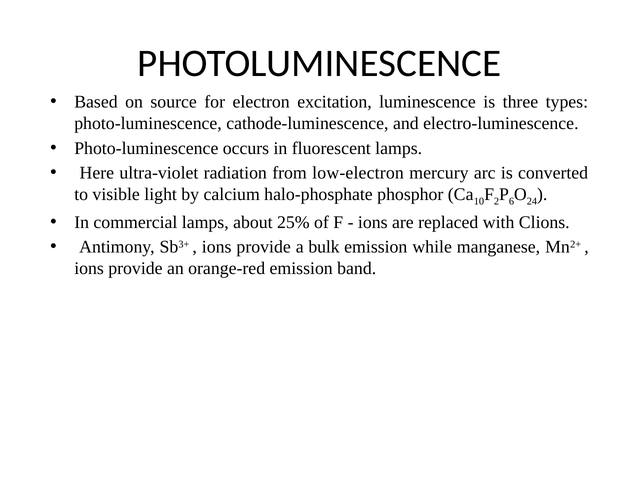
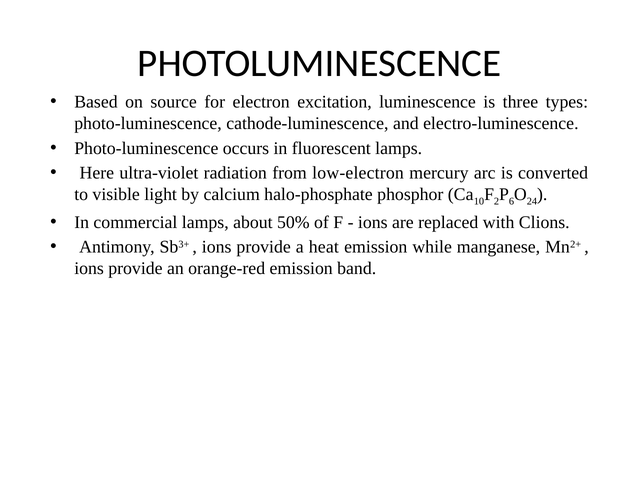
25%: 25% -> 50% (293, 222)
bulk: bulk -> heat (324, 247)
